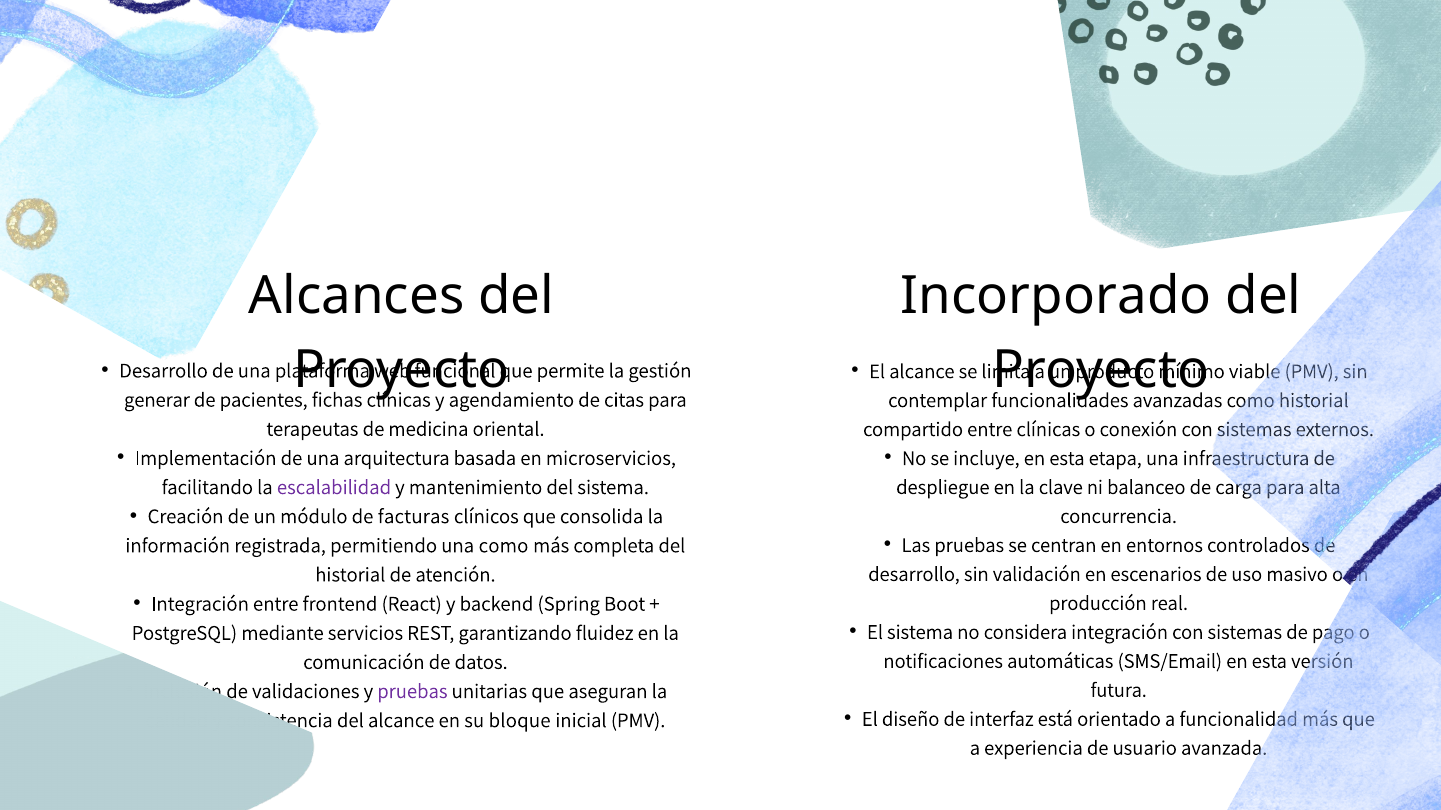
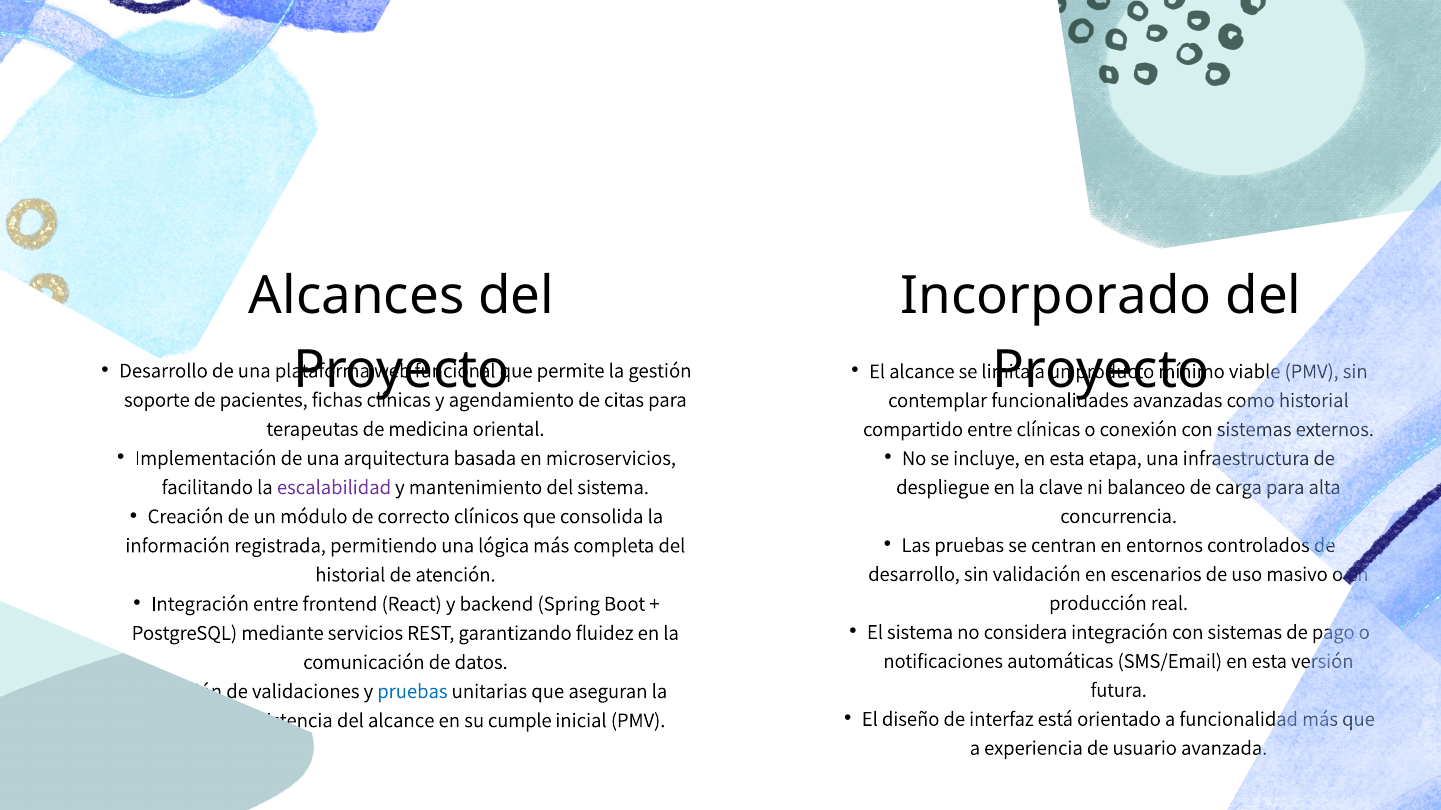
generar: generar -> soporte (157, 400)
facturas: facturas -> correcto (414, 517)
una como: como -> lógica (504, 546)
pruebas colour: purple -> blue (412, 692)
bloque: bloque -> cumple (520, 721)
